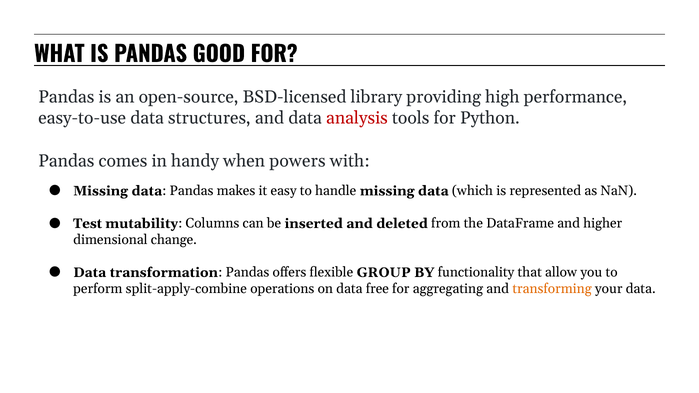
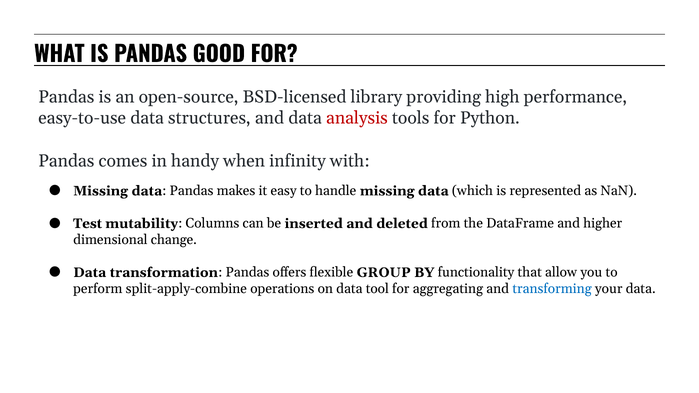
powers: powers -> infinity (297, 161)
free: free -> tool (377, 289)
transforming colour: orange -> blue (552, 289)
